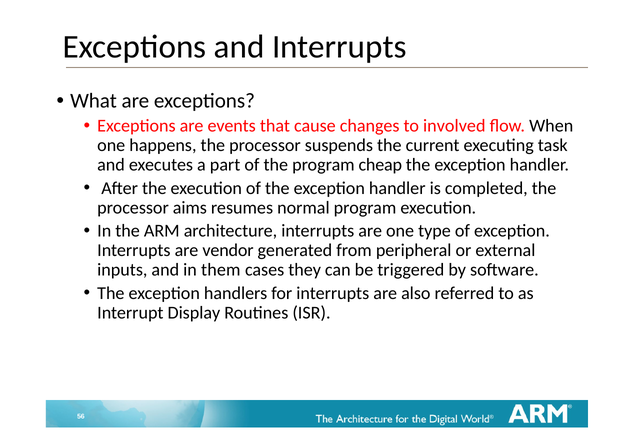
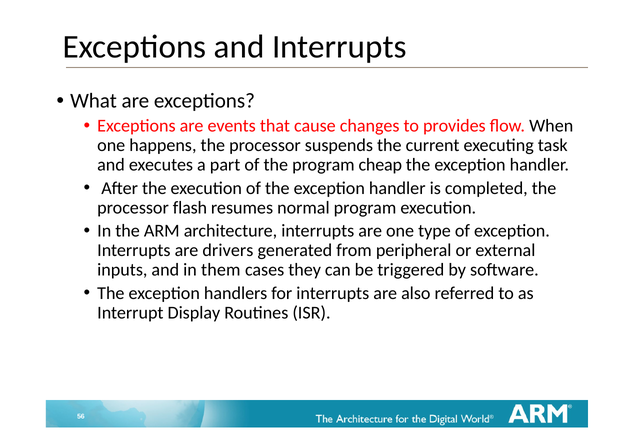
involved: involved -> provides (454, 126)
aims: aims -> flash (190, 208)
vendor: vendor -> drivers (228, 250)
